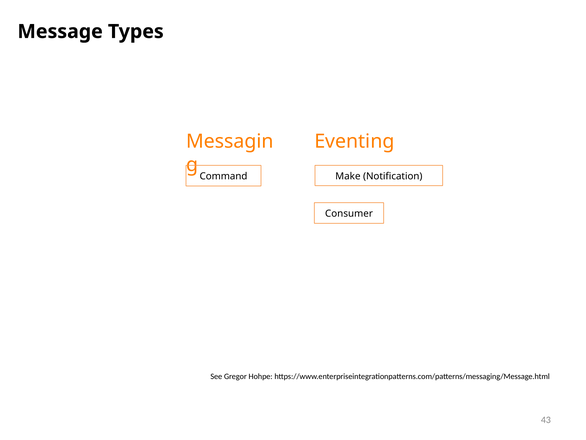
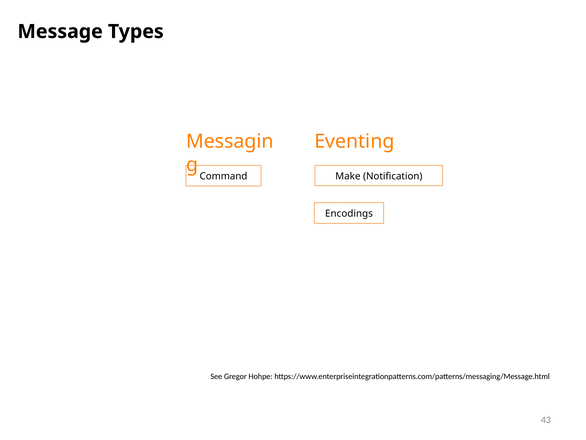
Consumer: Consumer -> Encodings (349, 213)
